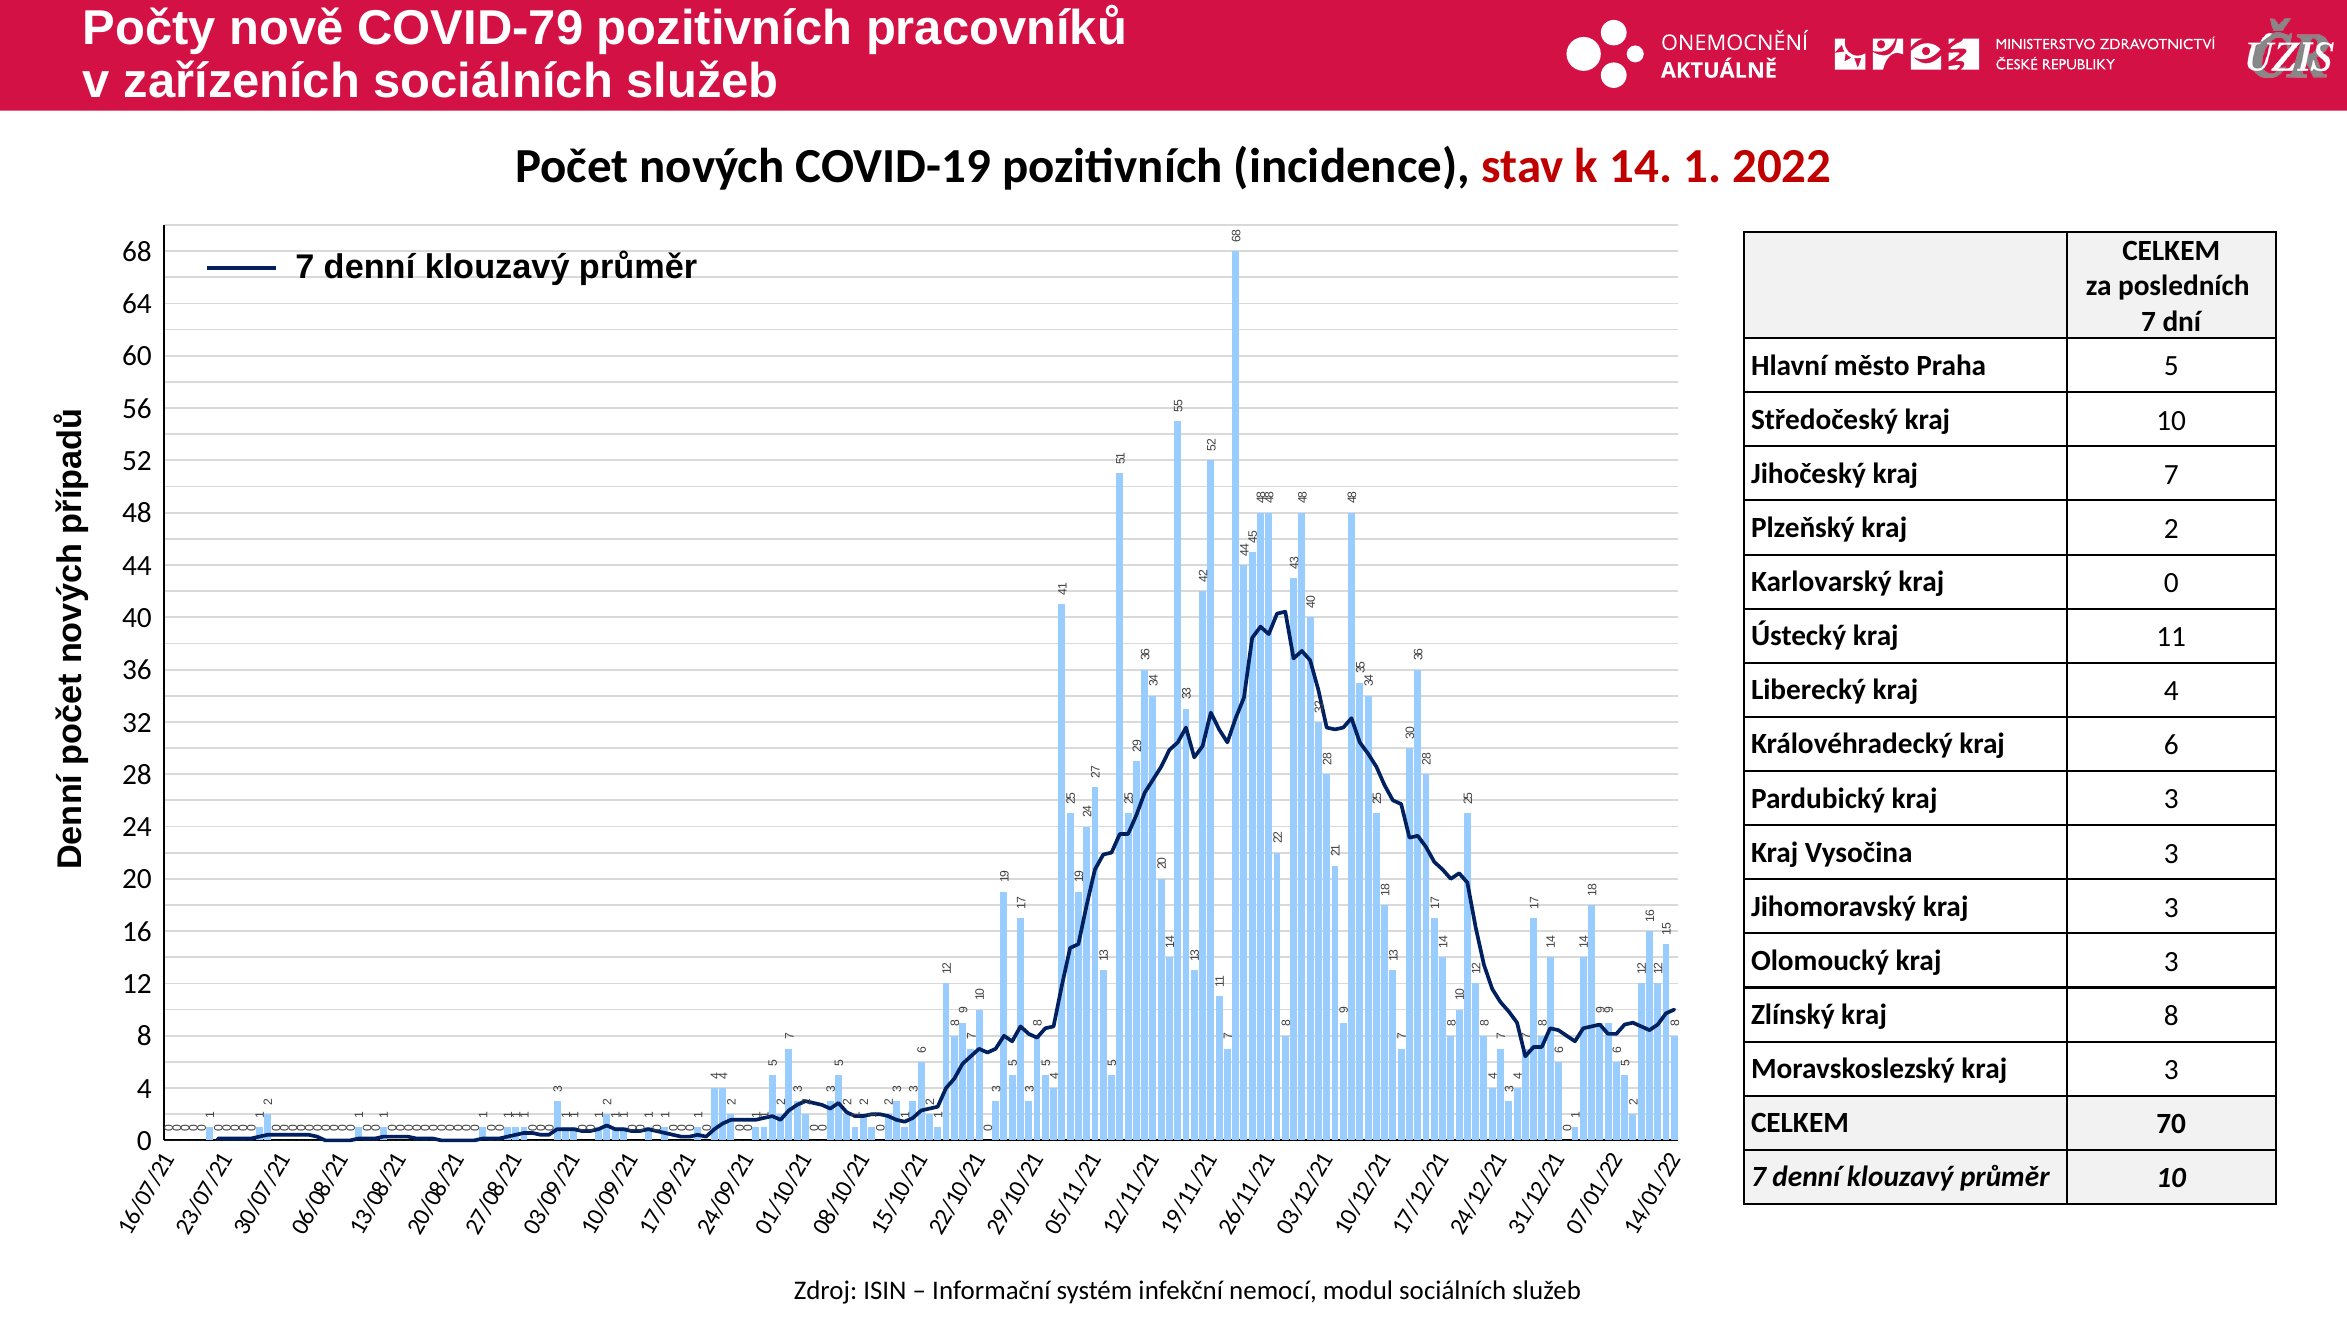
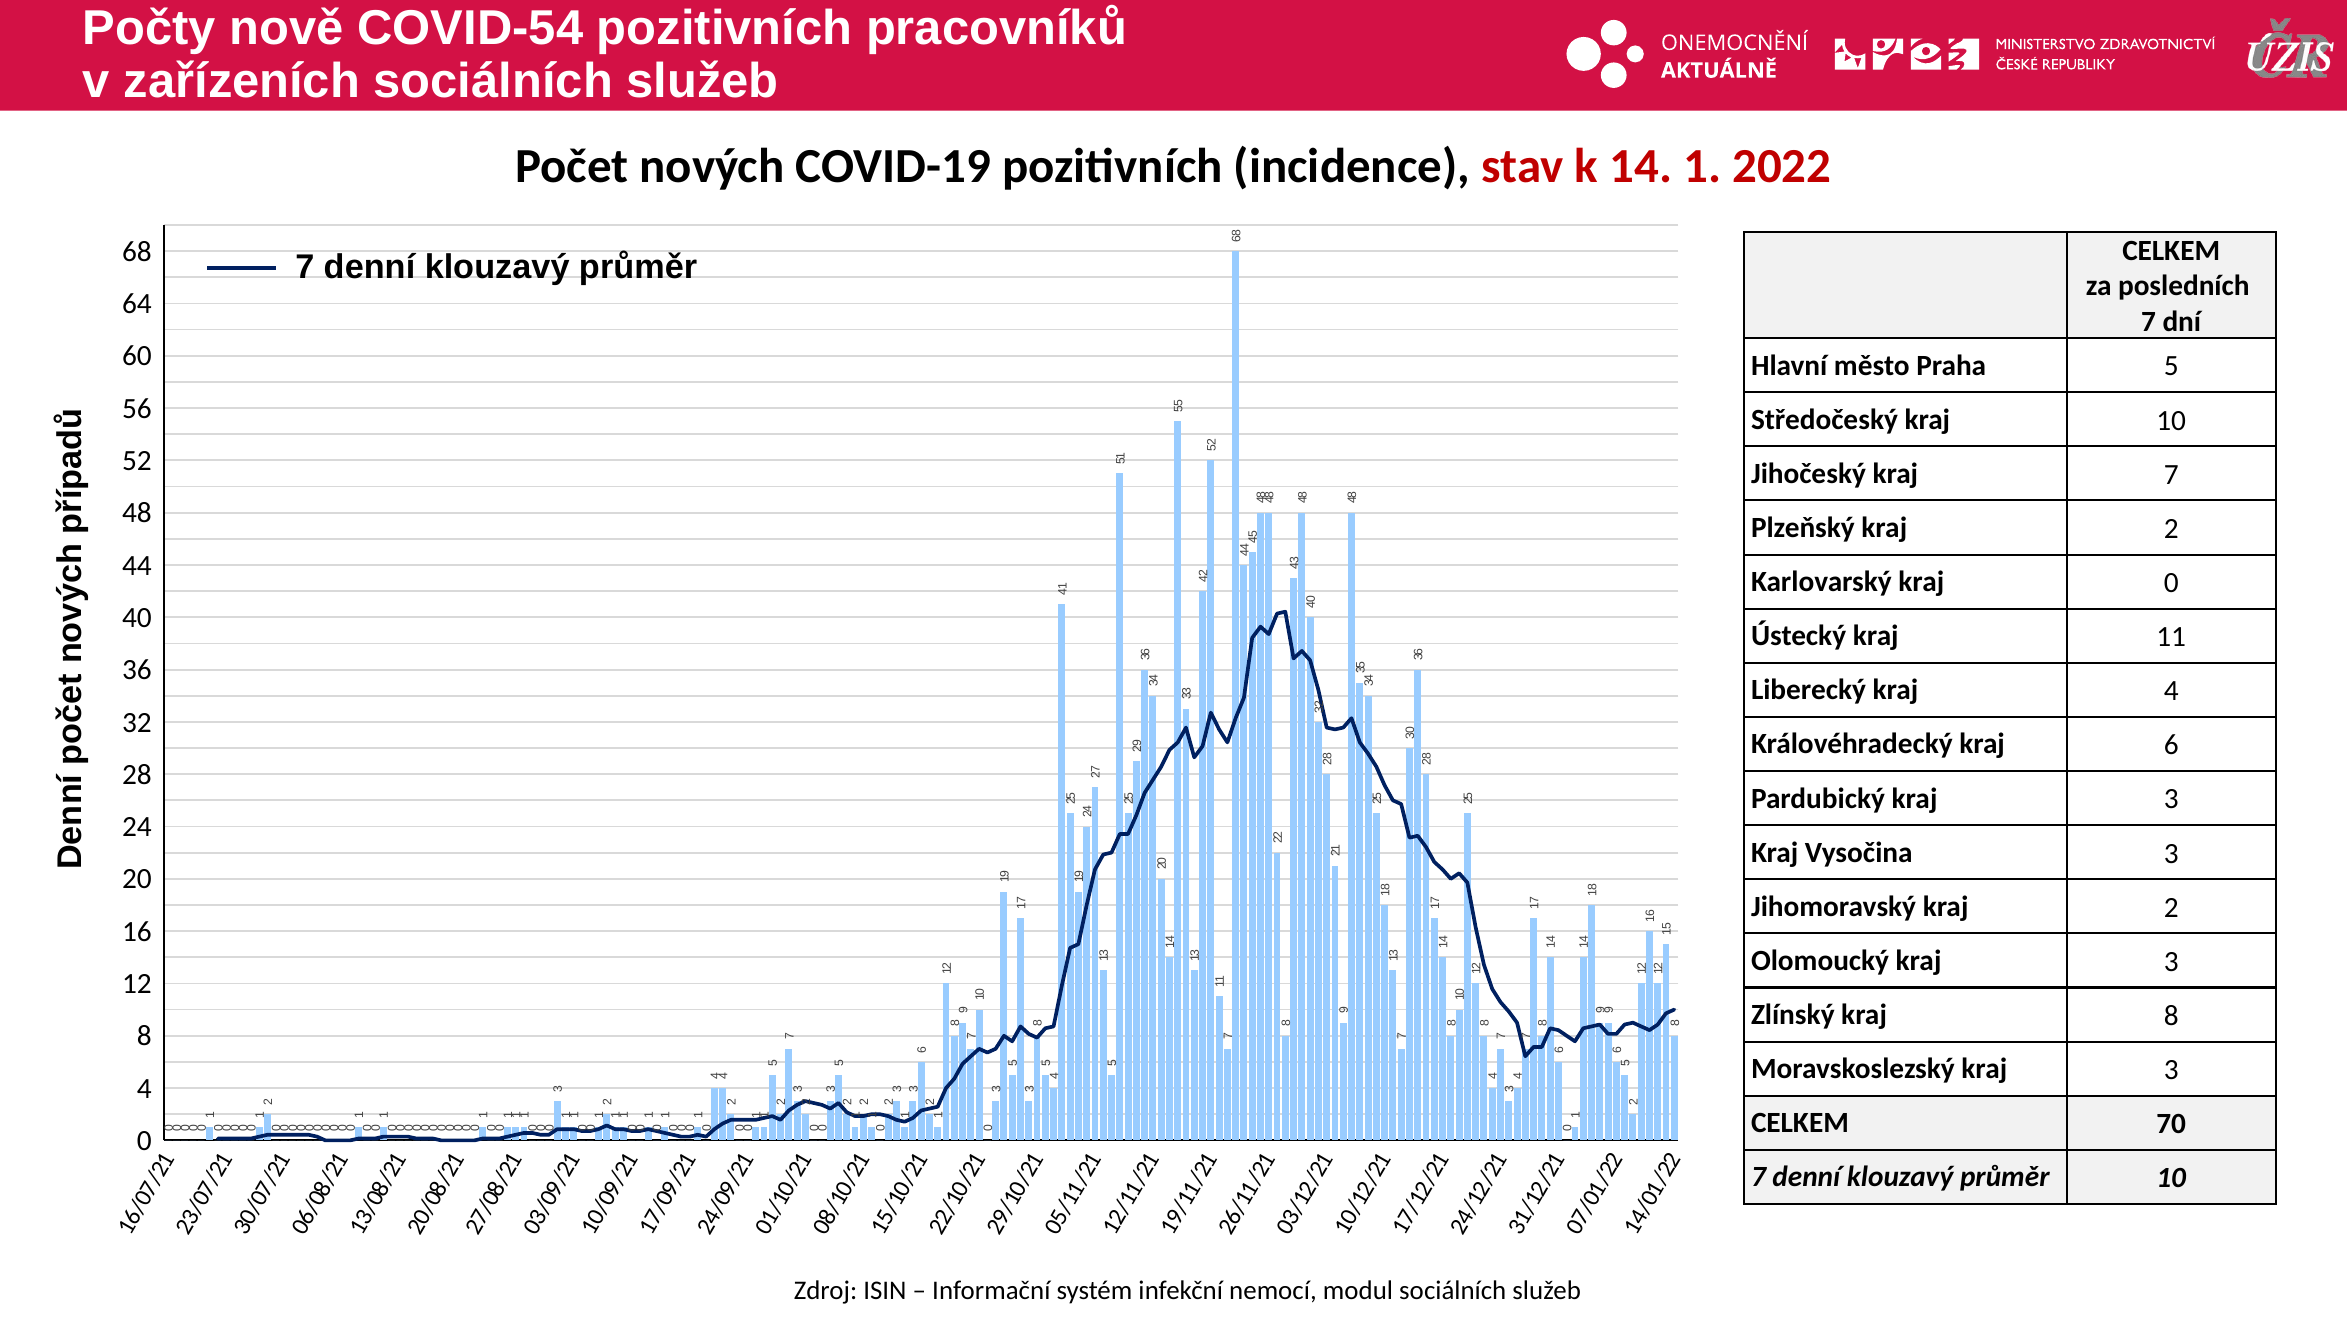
COVID-79: COVID-79 -> COVID-54 (470, 29)
Jihomoravský kraj 3: 3 -> 2 (2171, 908)
